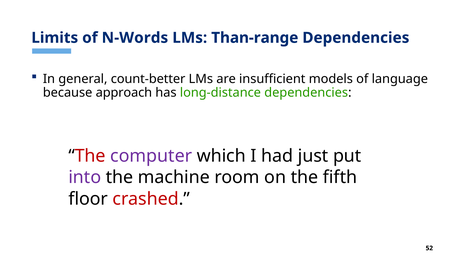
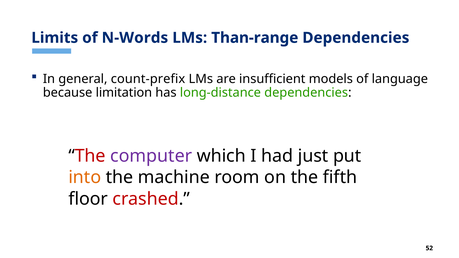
count-better: count-better -> count-prefix (148, 79)
approach: approach -> limitation (124, 93)
into colour: purple -> orange (85, 178)
